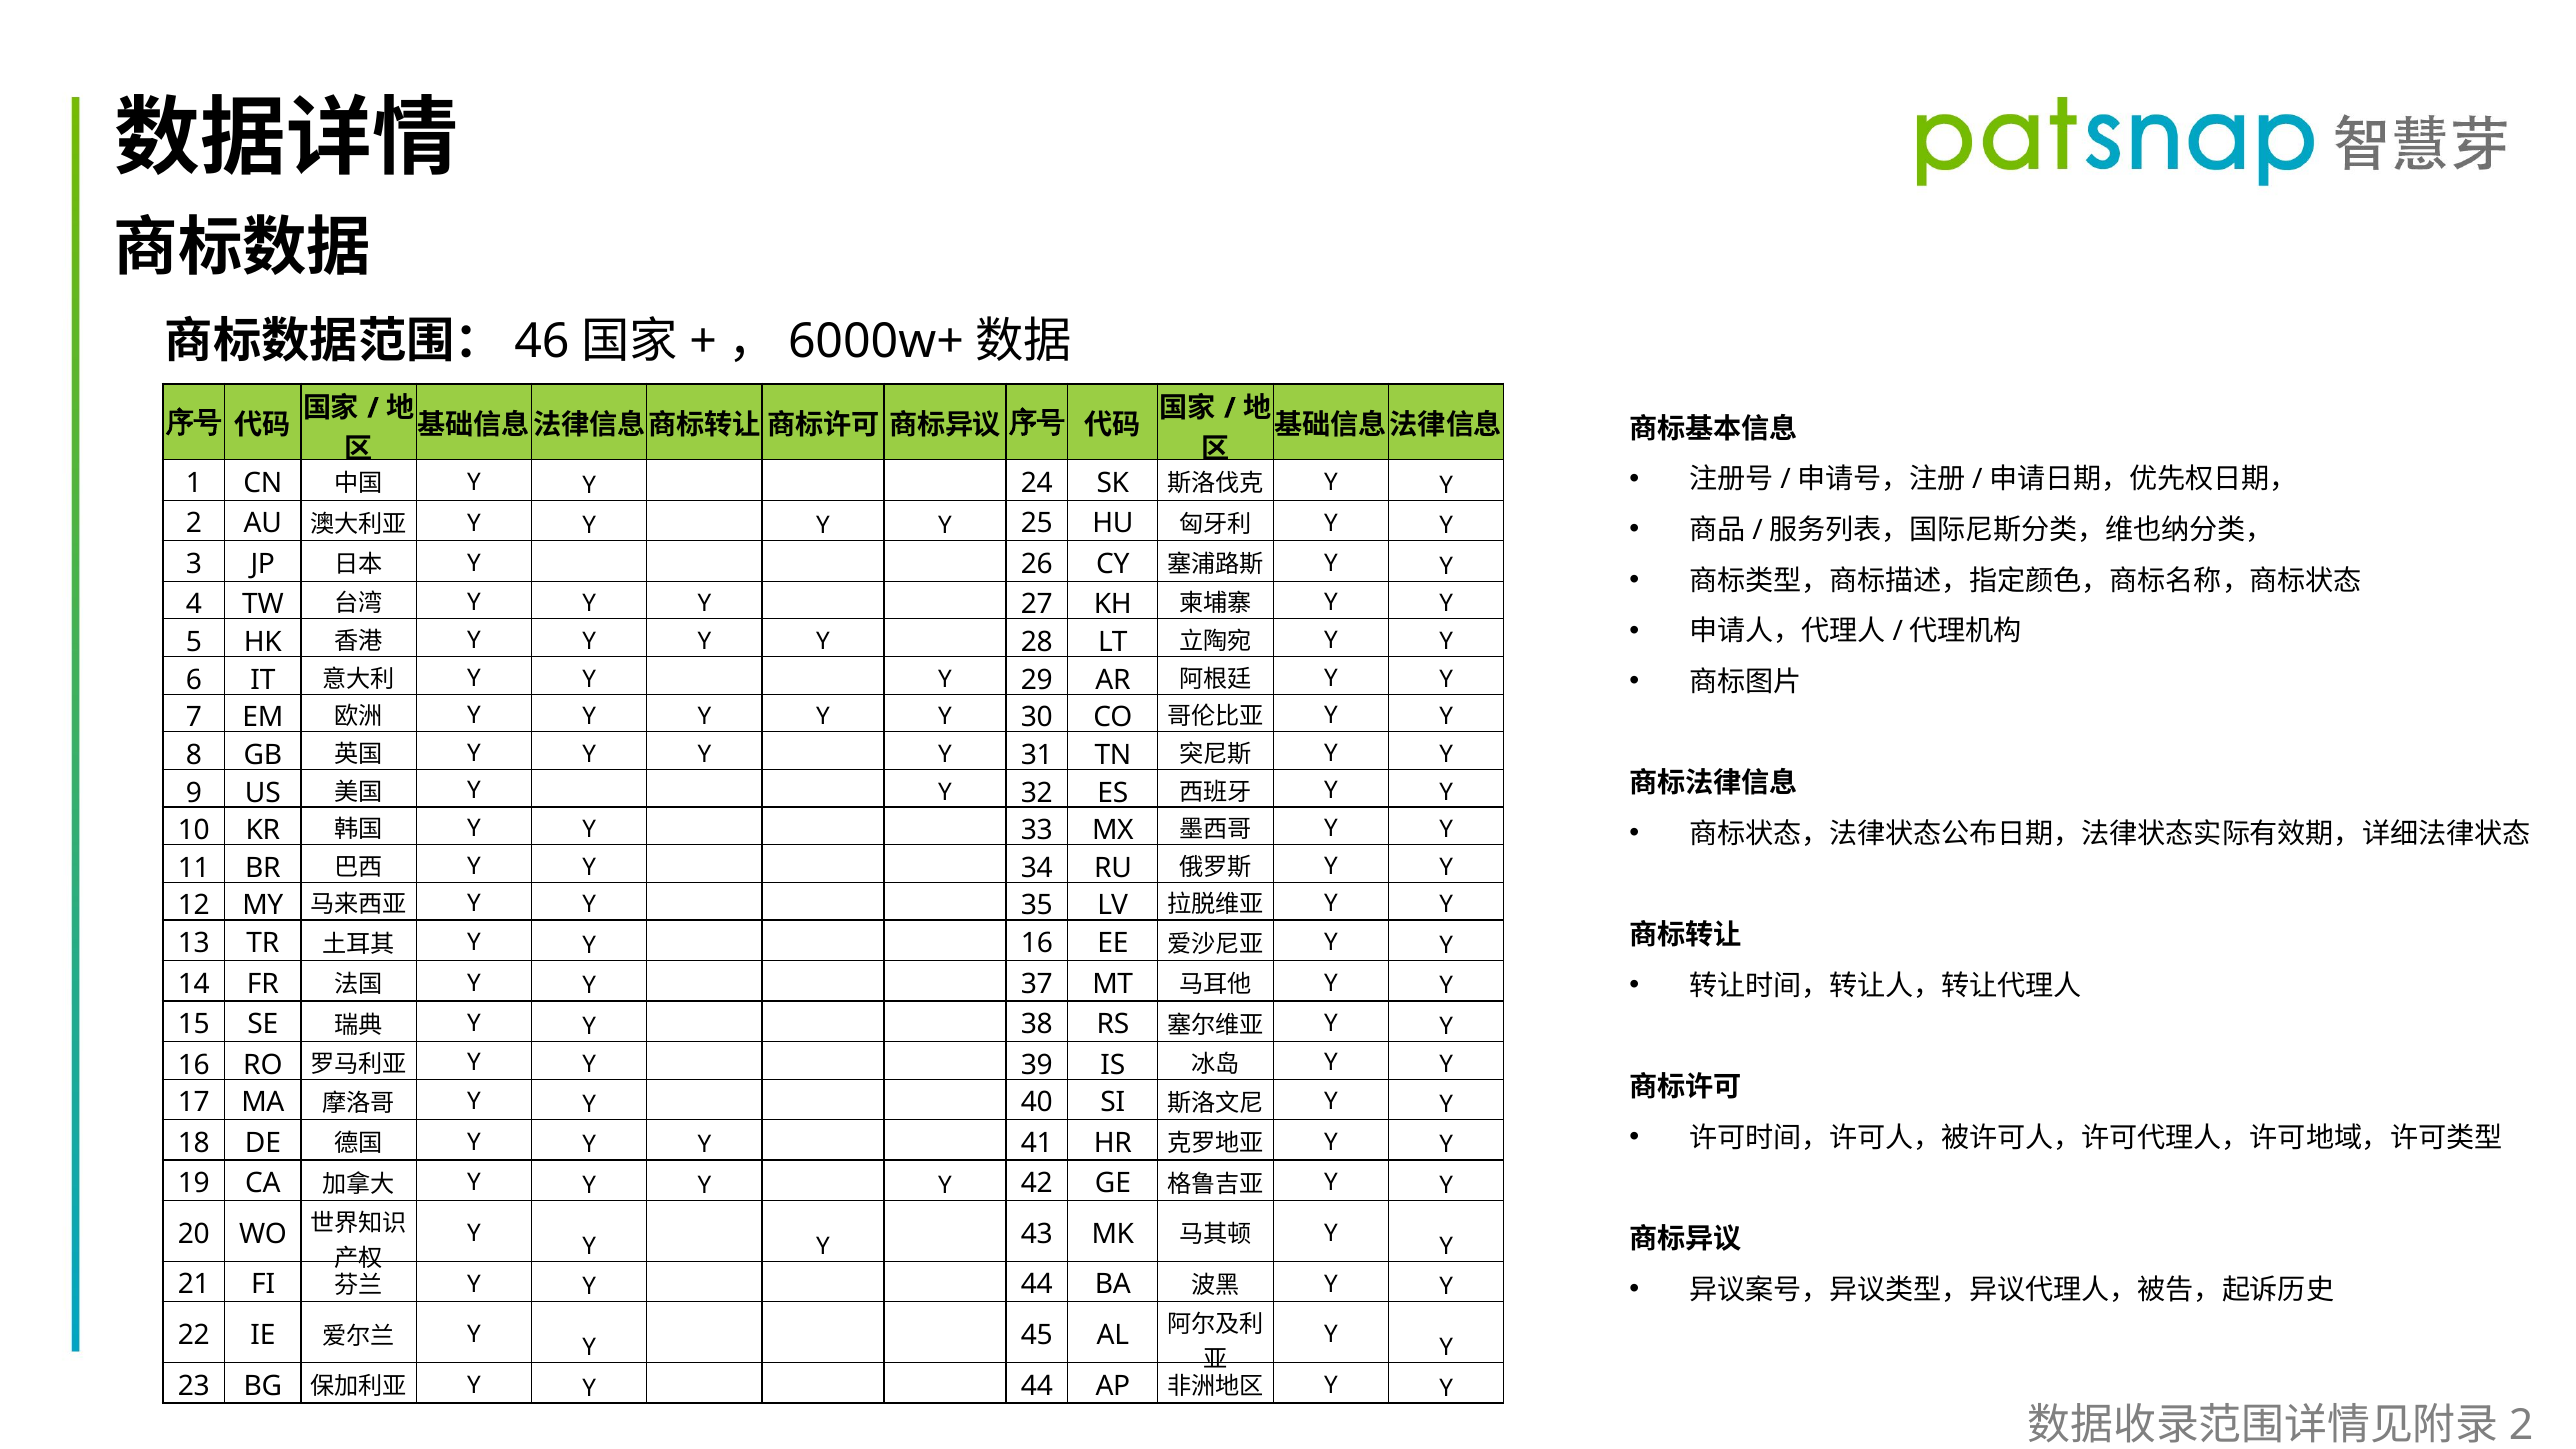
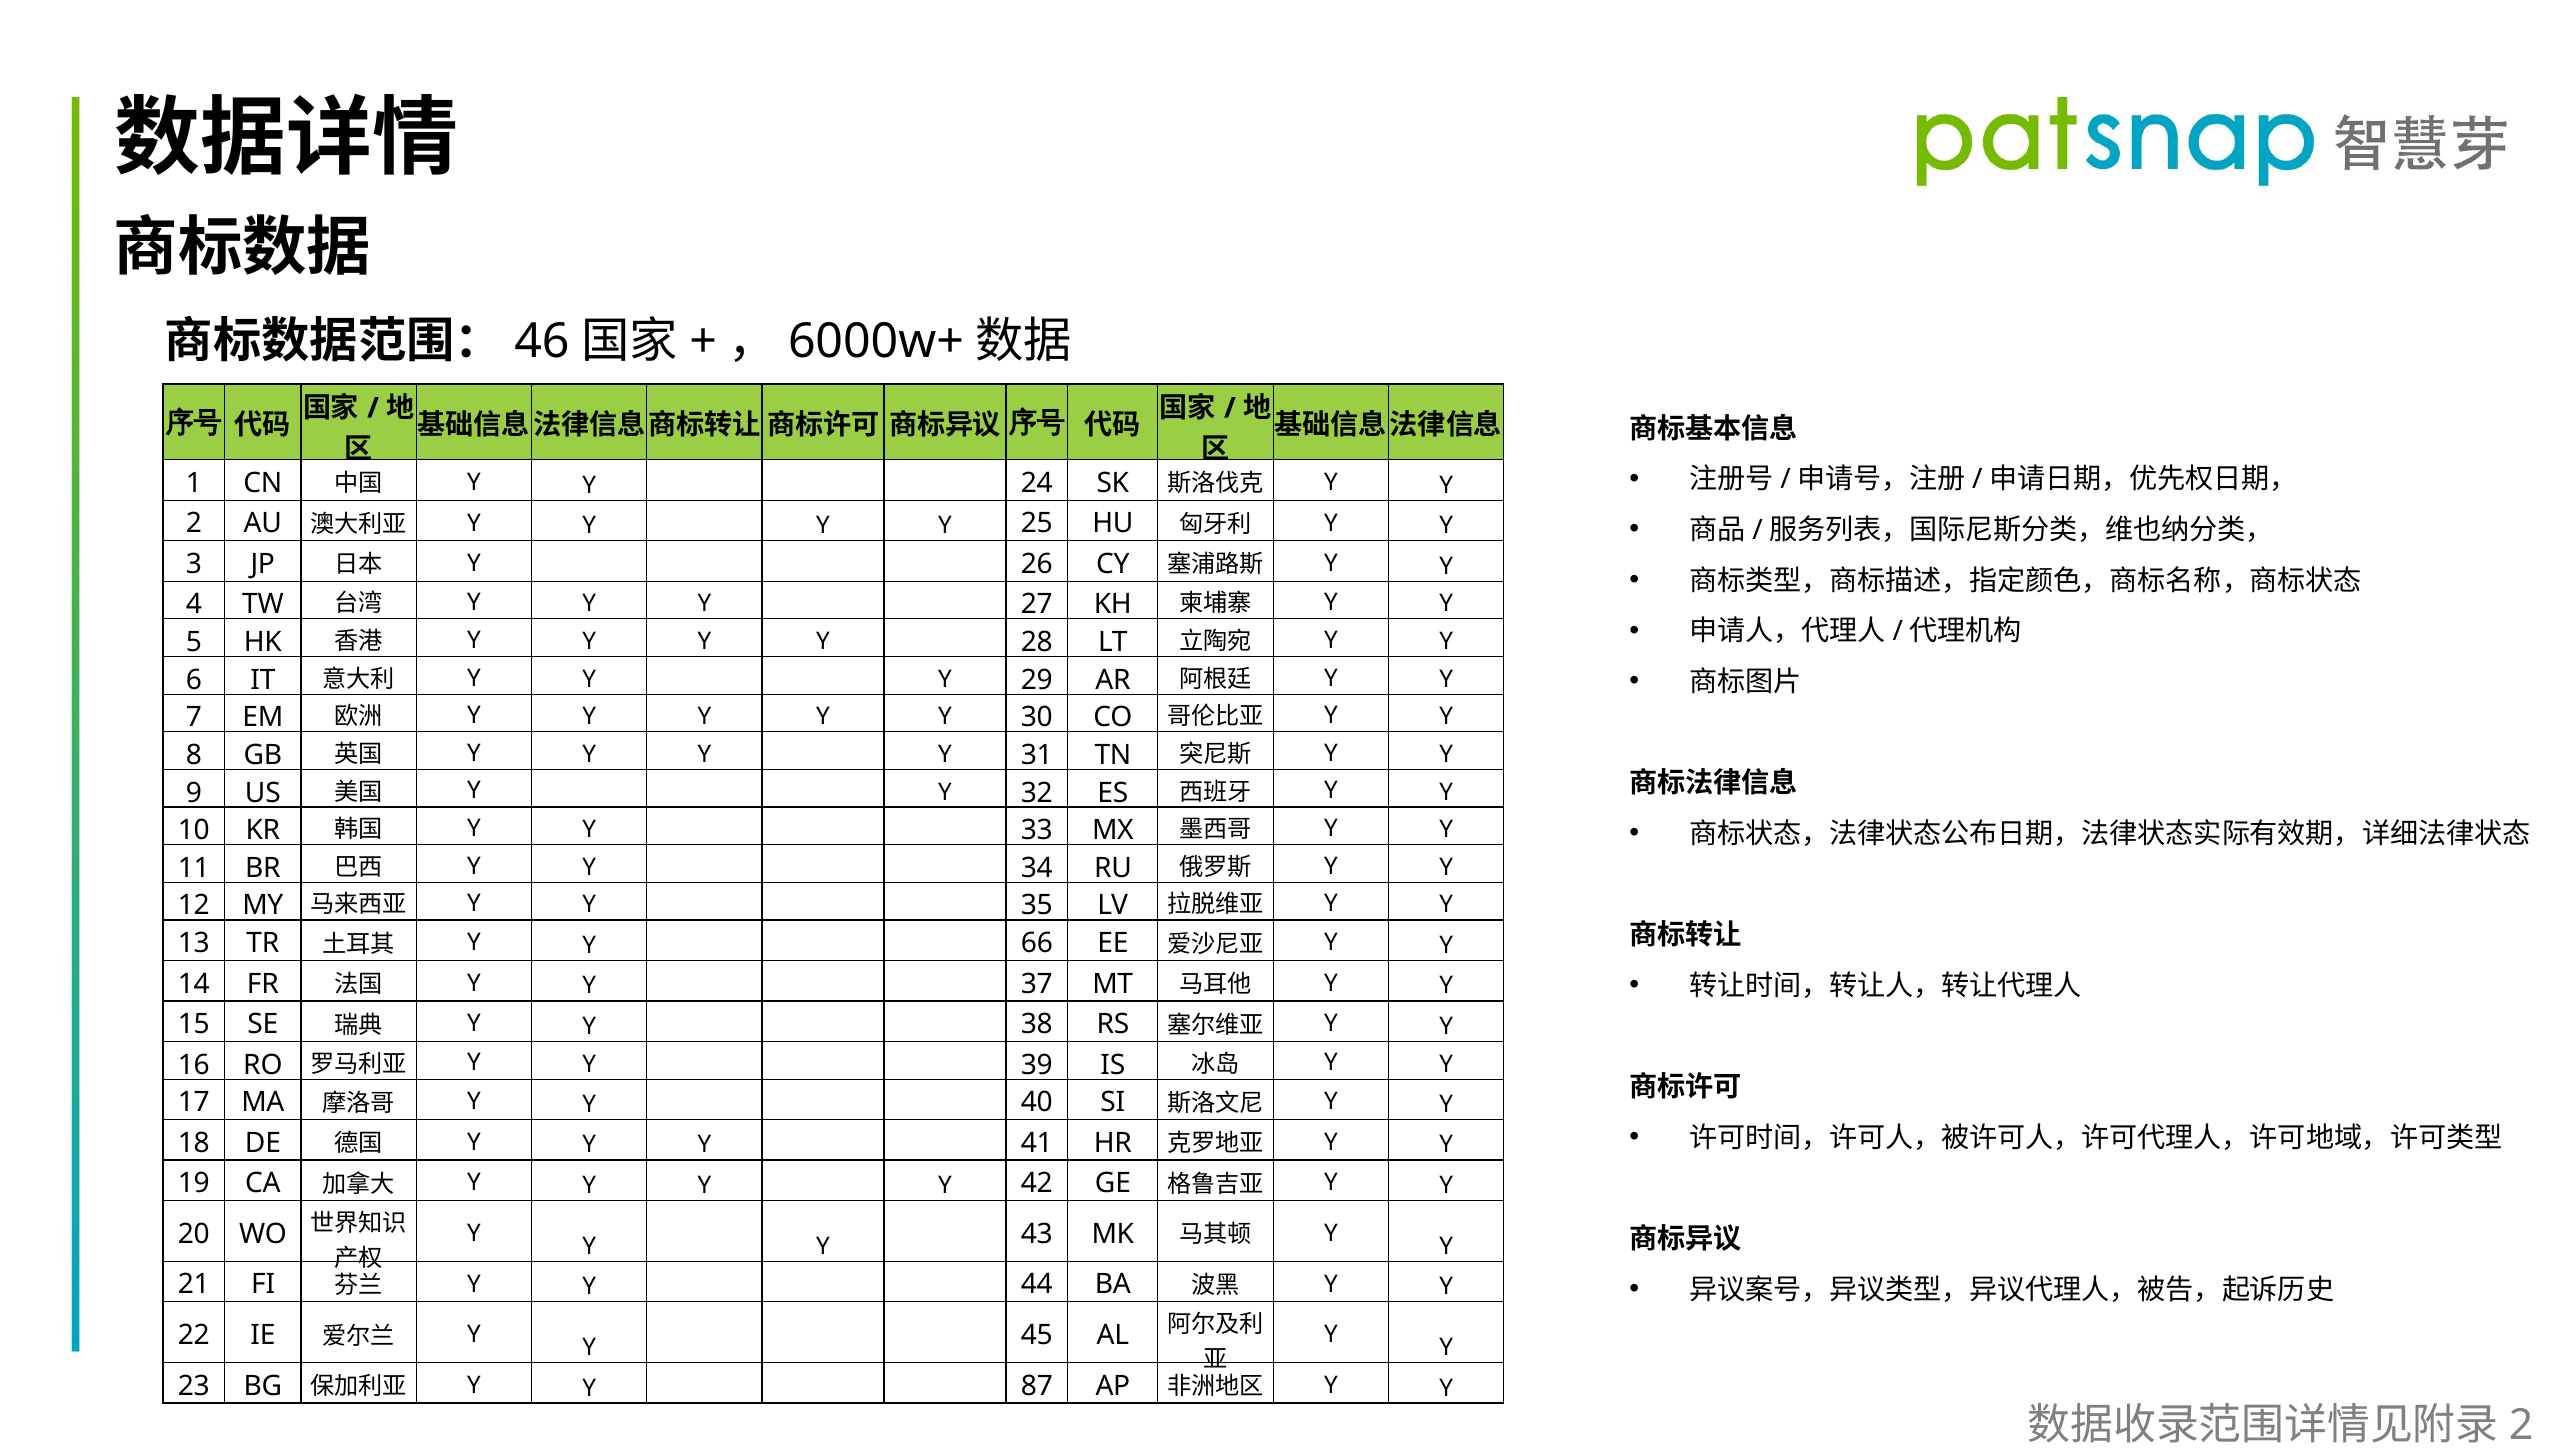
16: 16 -> 66 (1037, 943)
44: 44 -> 87 (1037, 1386)
